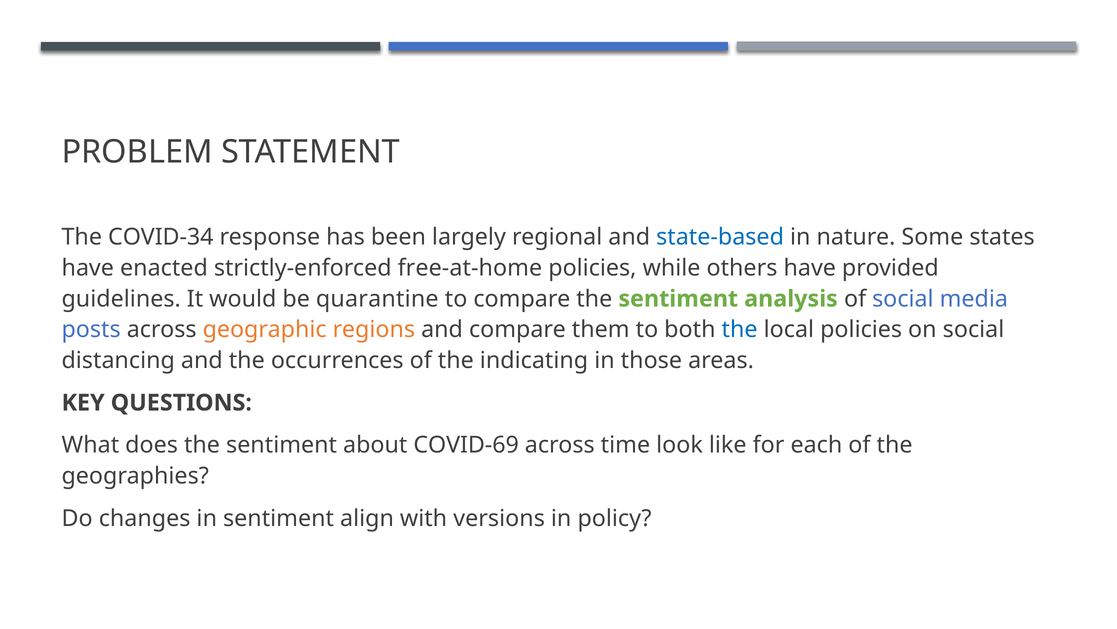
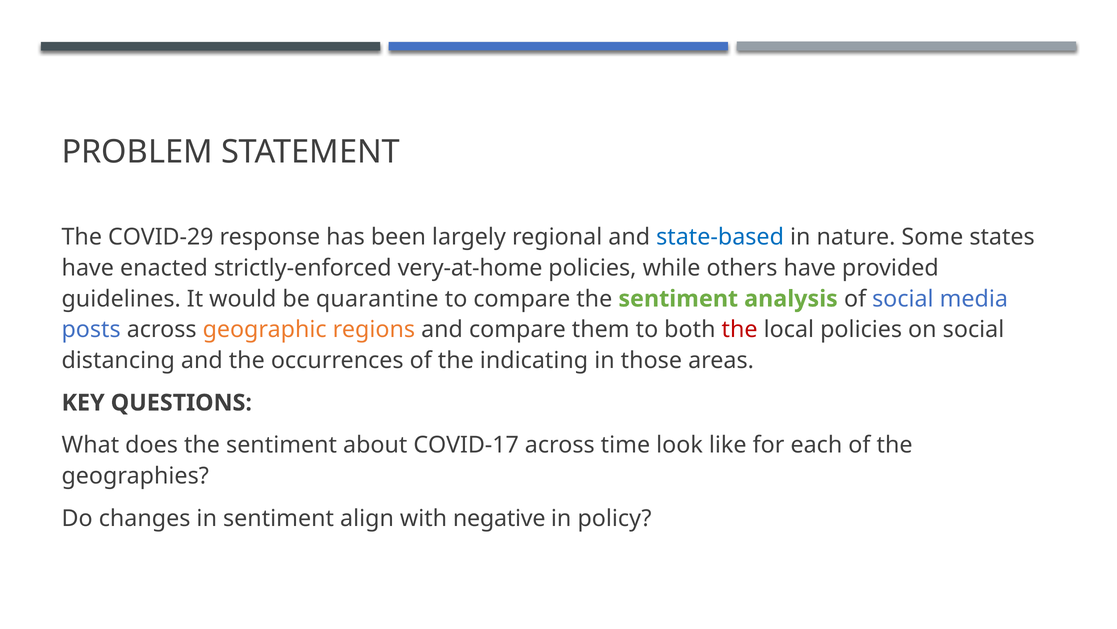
COVID-34: COVID-34 -> COVID-29 (161, 237)
free-at-home: free-at-home -> very-at-home (470, 268)
the colour: blue -> red (740, 329)
COVID-69: COVID-69 -> COVID-17 (466, 445)
versions: versions -> negative (499, 518)
